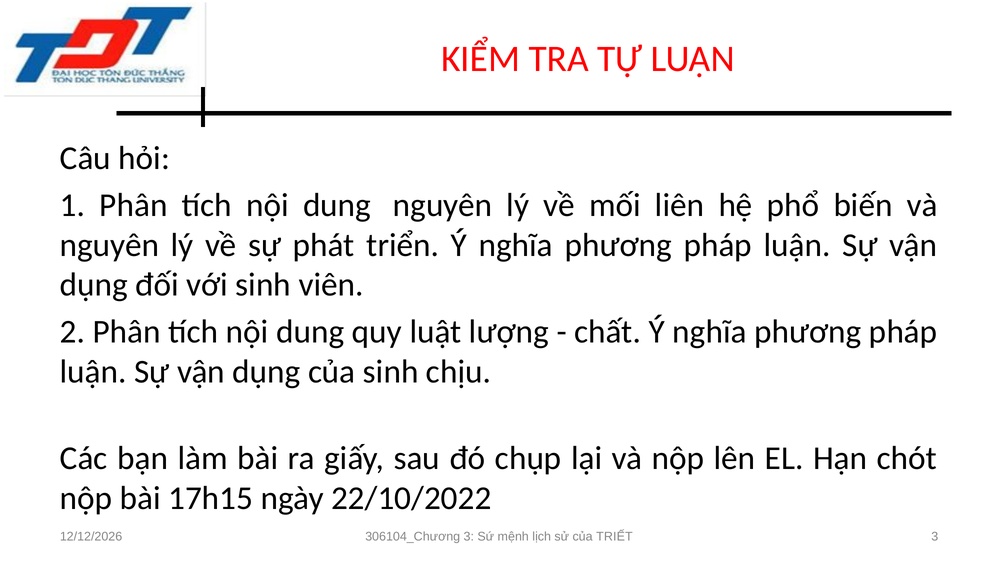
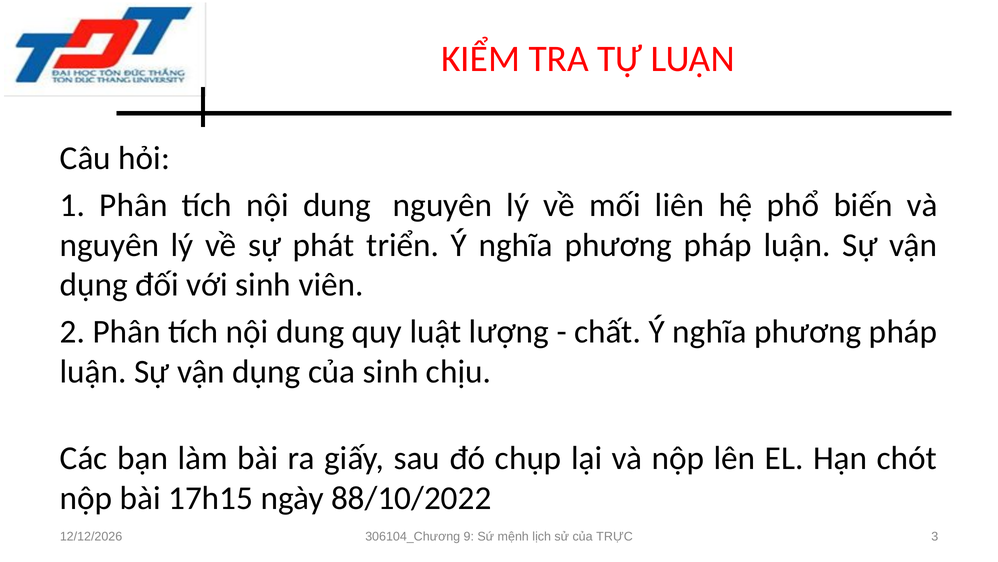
22/10/2022: 22/10/2022 -> 88/10/2022 (411, 498)
306104_Chương 3: 3 -> 9 (469, 536)
TRIẾT: TRIẾT -> TRỰC (614, 536)
